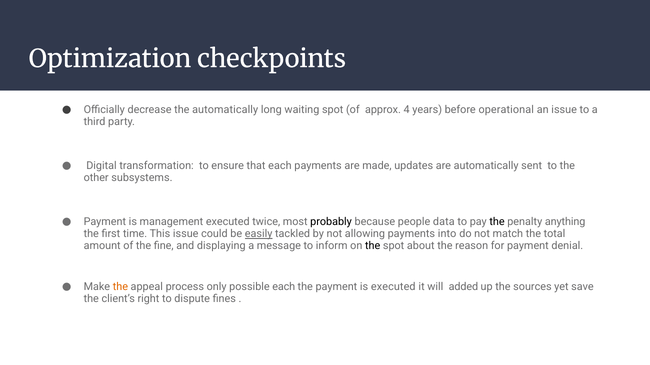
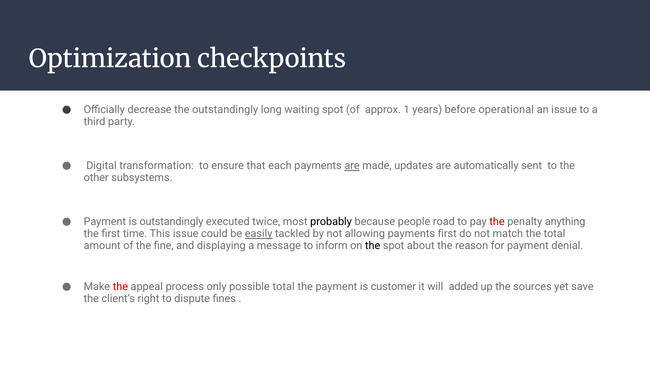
the automatically: automatically -> outstandingly (225, 110)
4: 4 -> 1 (407, 110)
are underline: none -> present (352, 166)
is management: management -> outstandingly (171, 222)
data: data -> road (444, 222)
the colour: black -> red (497, 222)
payments into: into -> first (447, 234)
the colour: orange -> red (120, 287)
possible each: each -> total (284, 287)
is executed: executed -> customer (393, 287)
